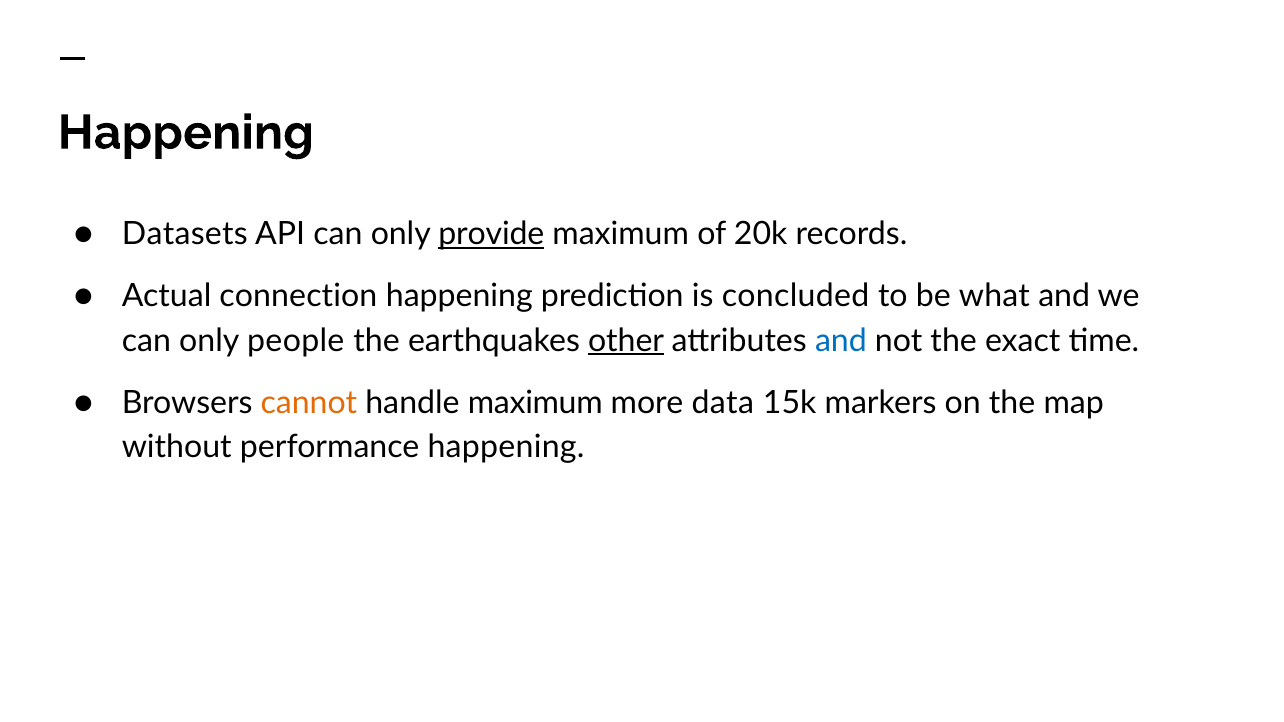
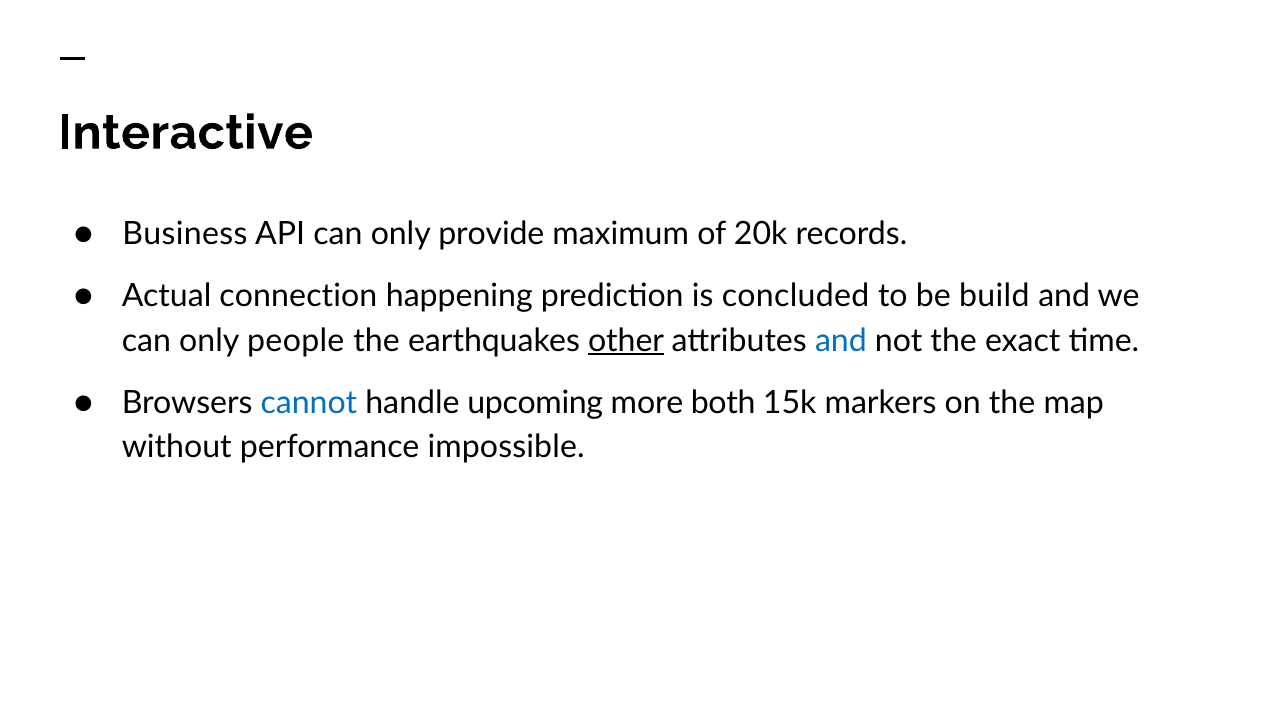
Happening: Happening -> Interactive (186, 133)
Datasets: Datasets -> Business (185, 234)
provide underline: present -> none (491, 234)
what: what -> build (994, 296)
cannot colour: orange -> blue (309, 403)
handle maximum: maximum -> upcoming (535, 403)
data: data -> both (723, 403)
performance happening: happening -> impossible (506, 447)
